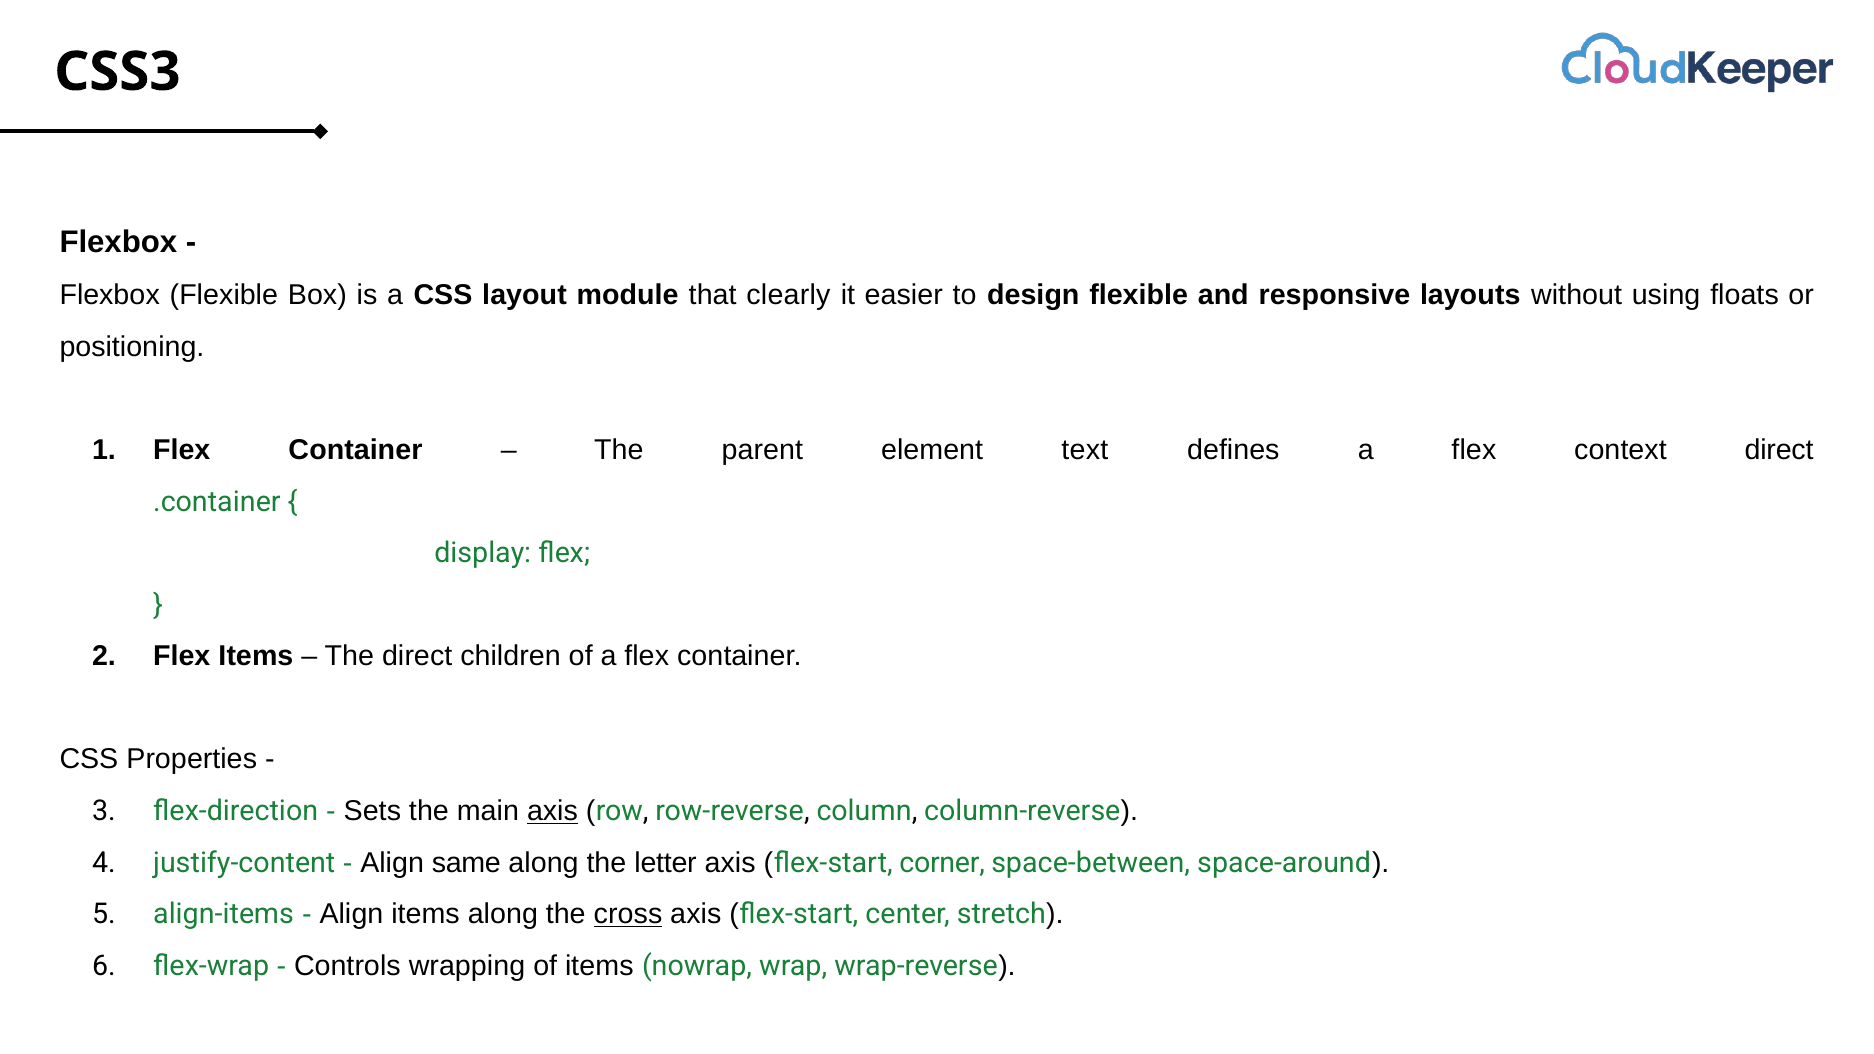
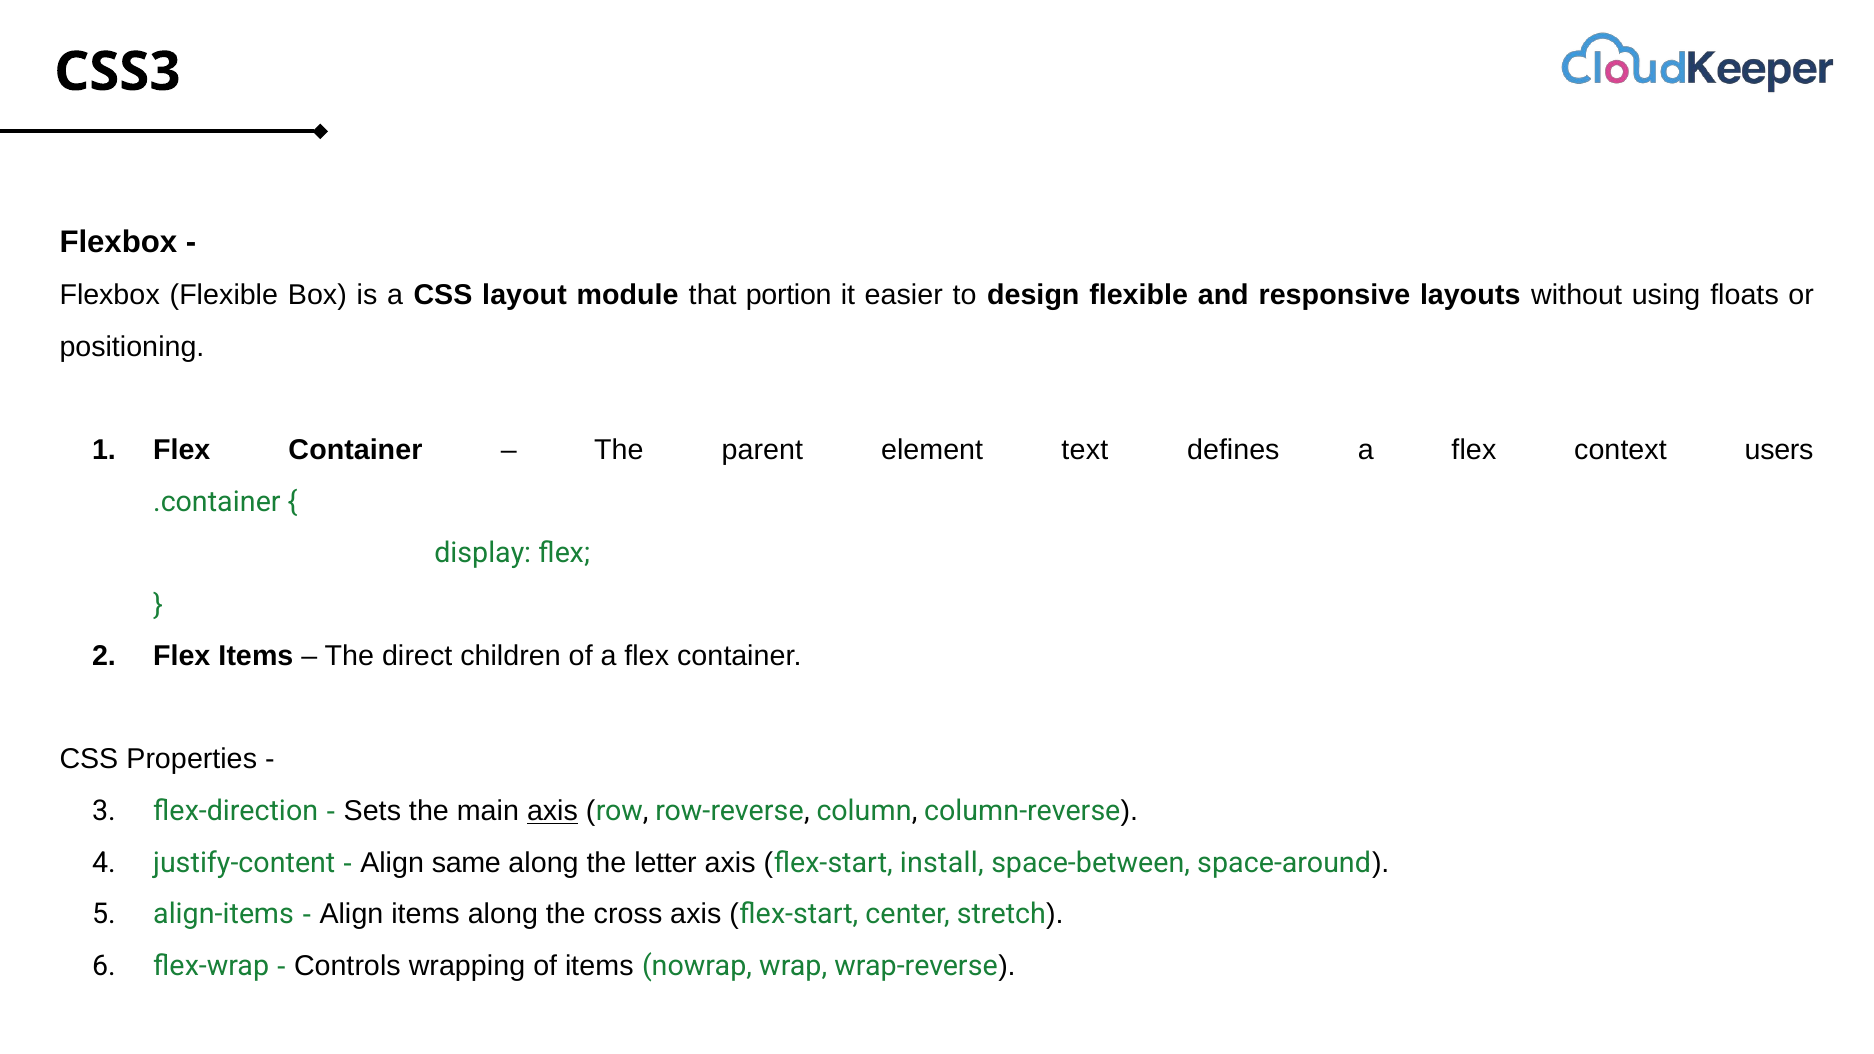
clearly: clearly -> portion (789, 295)
context direct: direct -> users (1779, 450)
corner: corner -> install (942, 863)
cross underline: present -> none (628, 914)
